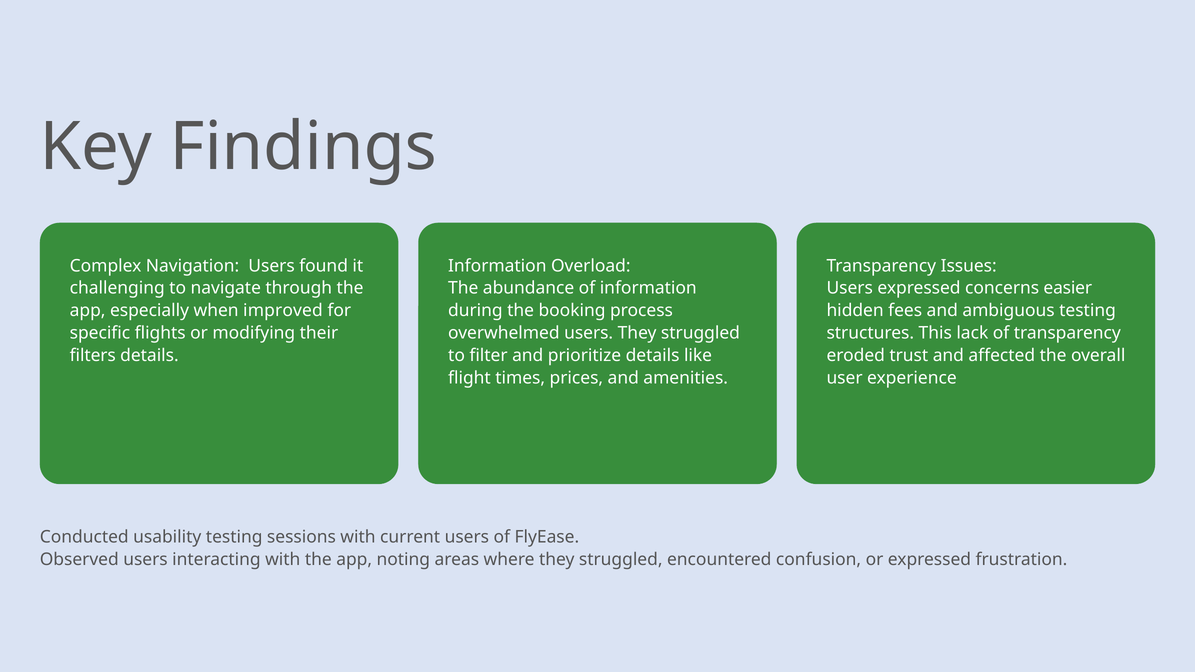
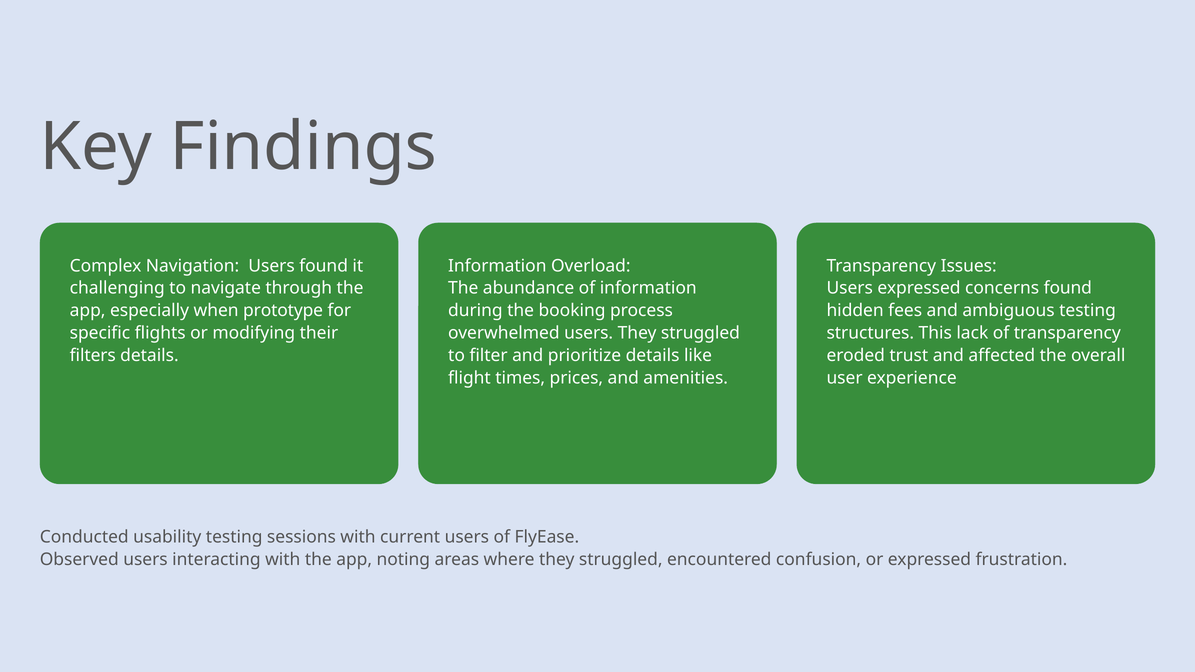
concerns easier: easier -> found (1068, 288)
improved: improved -> prototype (283, 311)
